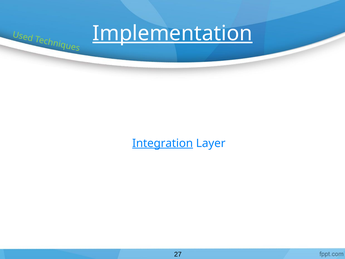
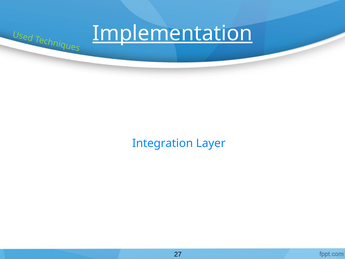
Integration underline: present -> none (163, 143)
